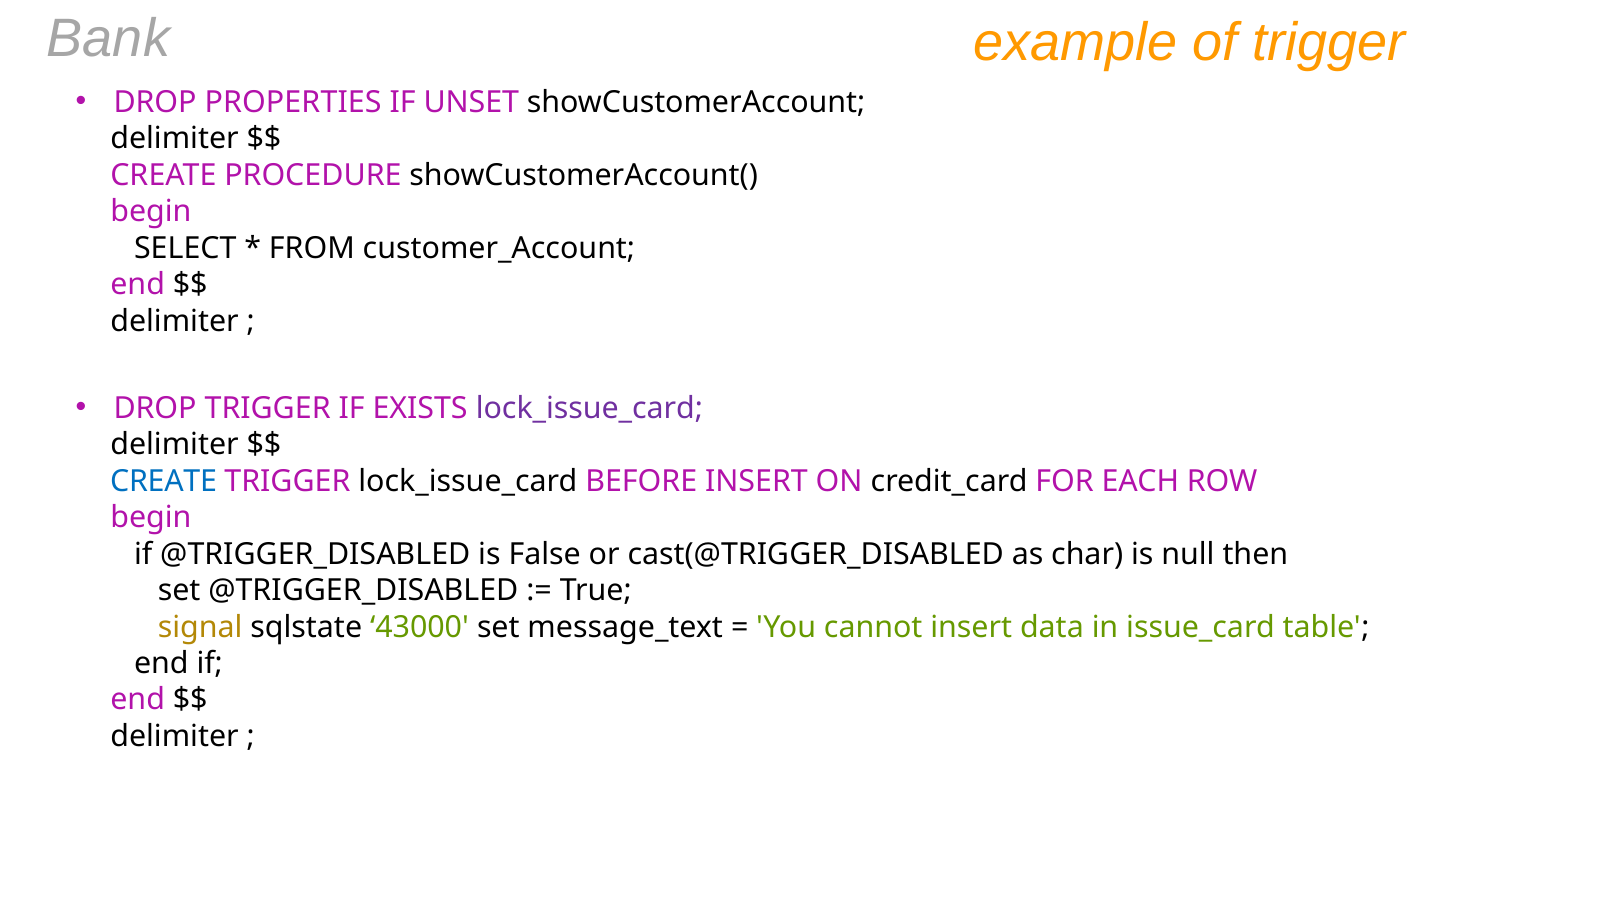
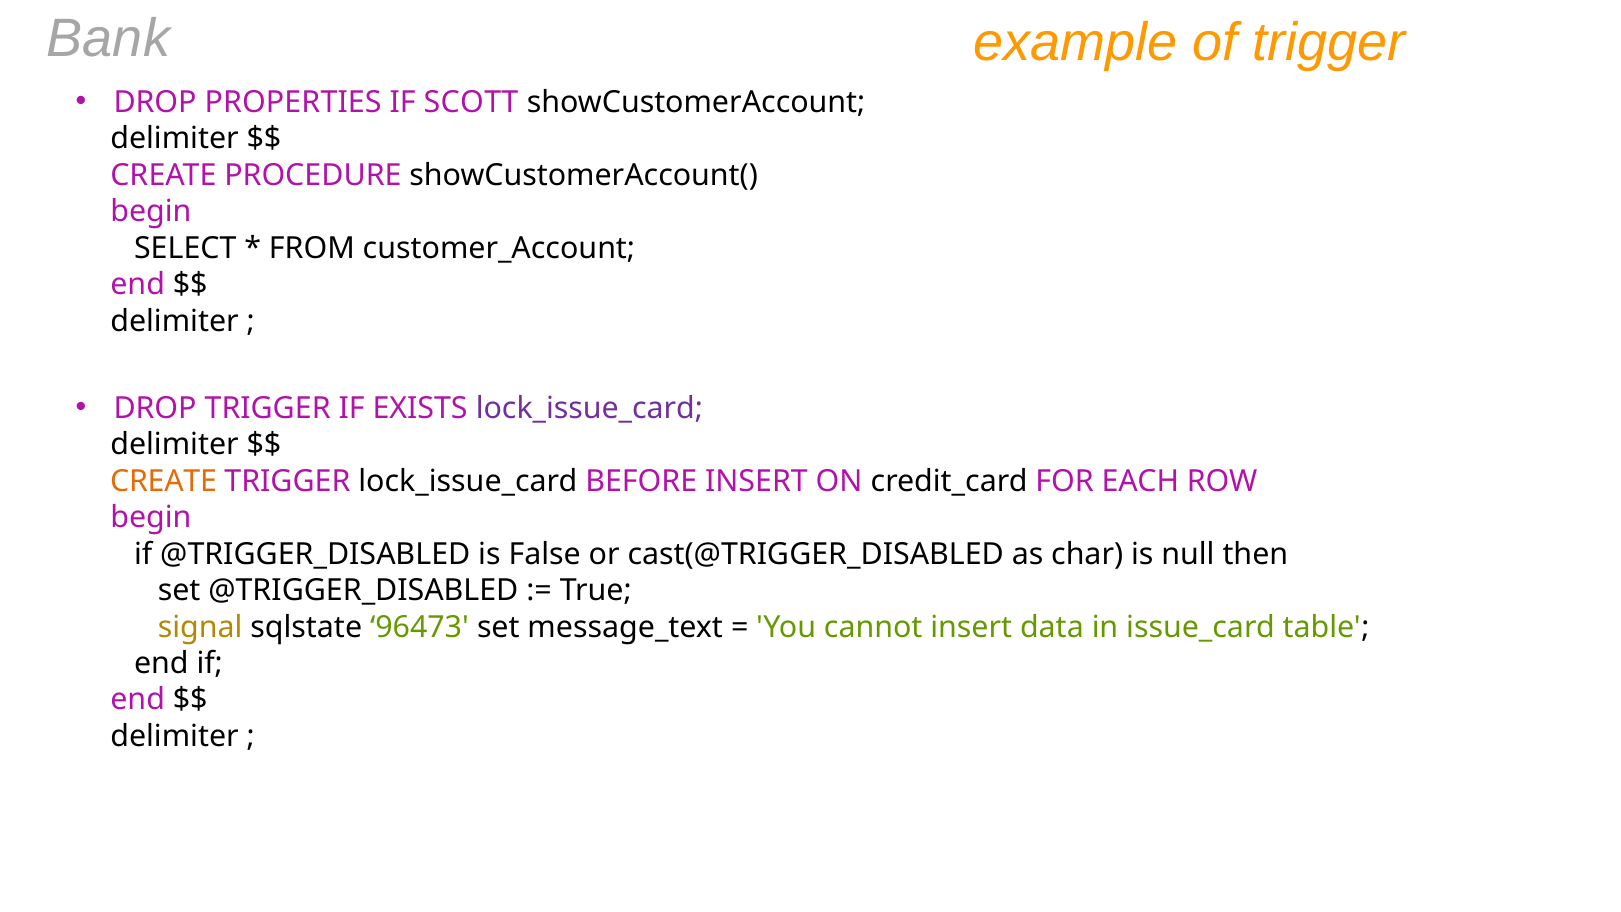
UNSET: UNSET -> SCOTT (471, 102)
CREATE colour: blue -> orange (164, 481)
43000: 43000 -> 96473 (419, 627)
